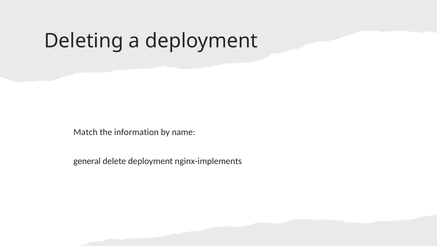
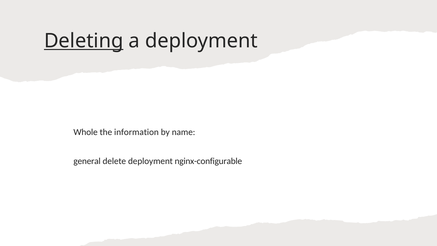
Deleting underline: none -> present (84, 41)
Match: Match -> Whole (86, 132)
nginx-implements: nginx-implements -> nginx-configurable (208, 161)
